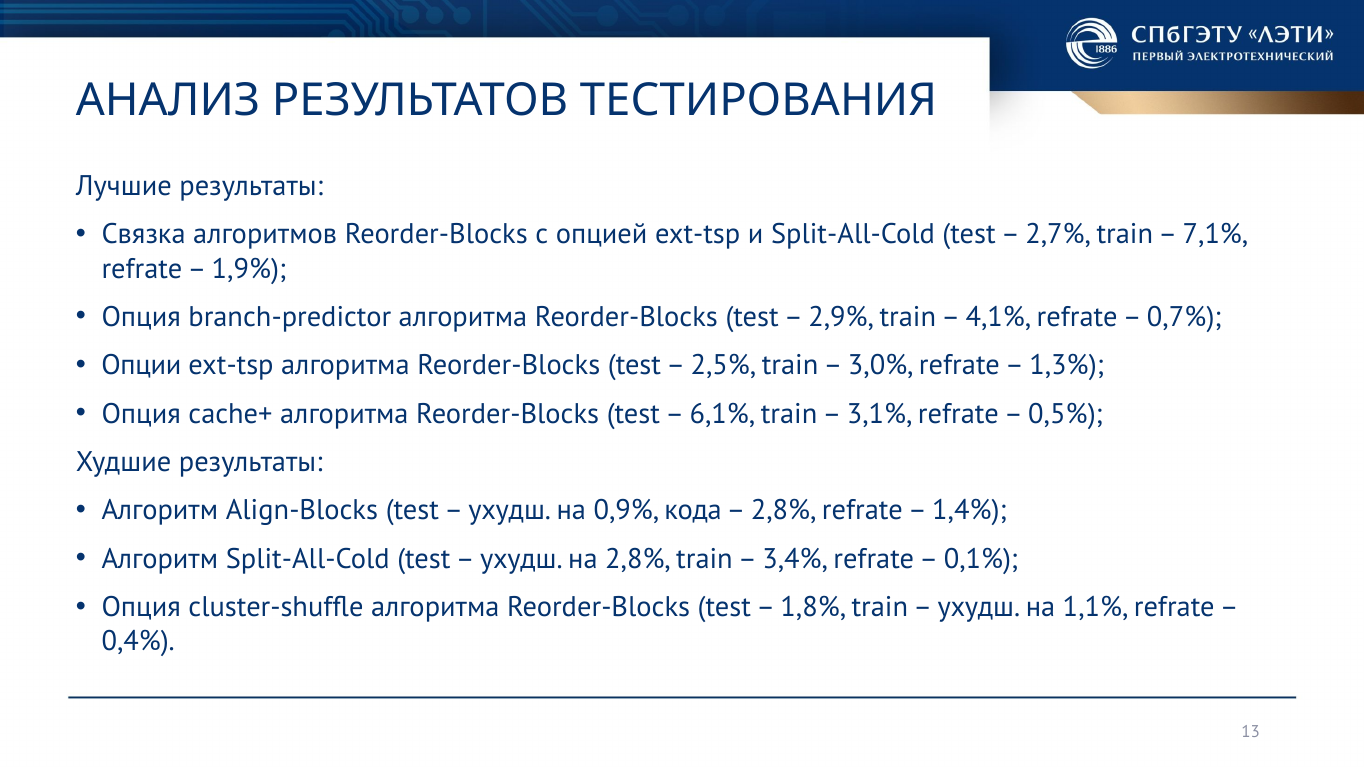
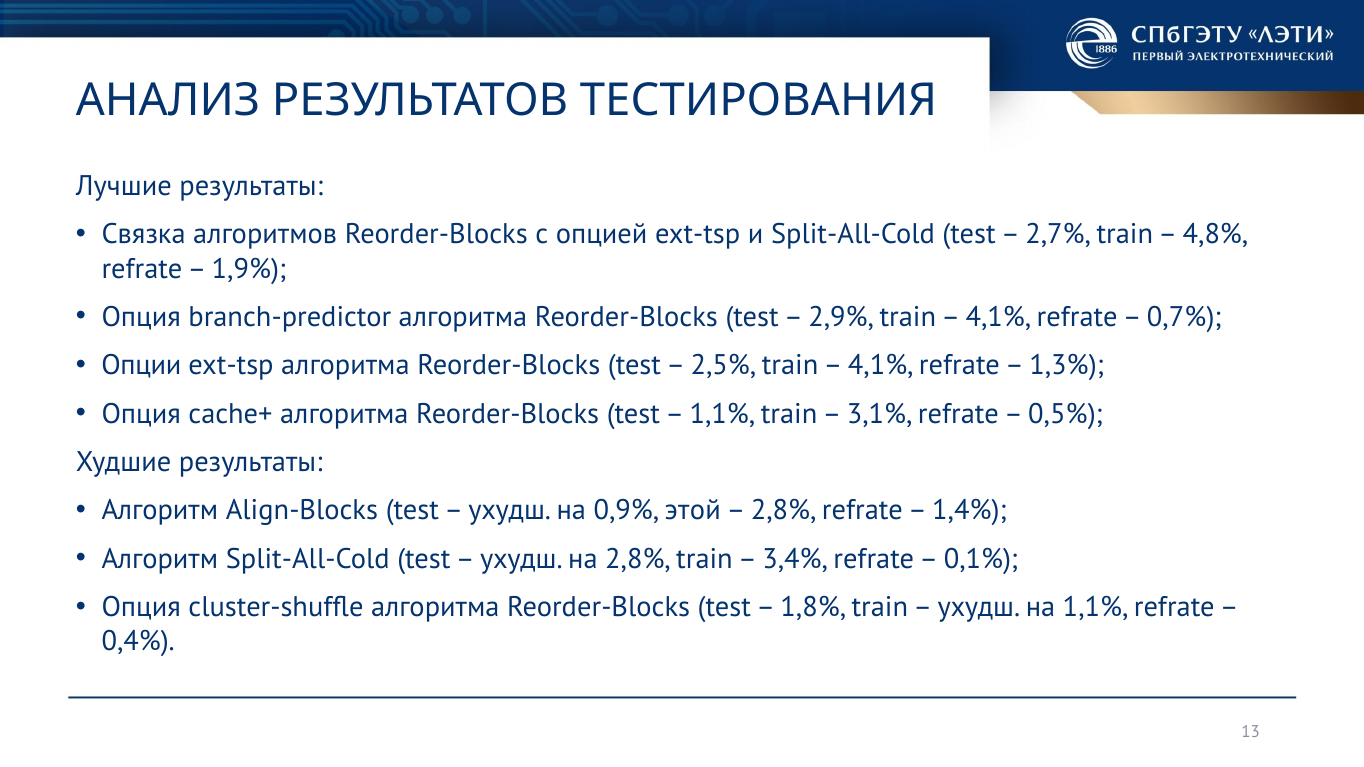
7,1%: 7,1% -> 4,8% (1215, 235)
3,0%: 3,0% -> 4,1% (881, 366)
6,1%: 6,1% -> 1,1% (722, 414)
кода: кода -> этой (693, 511)
